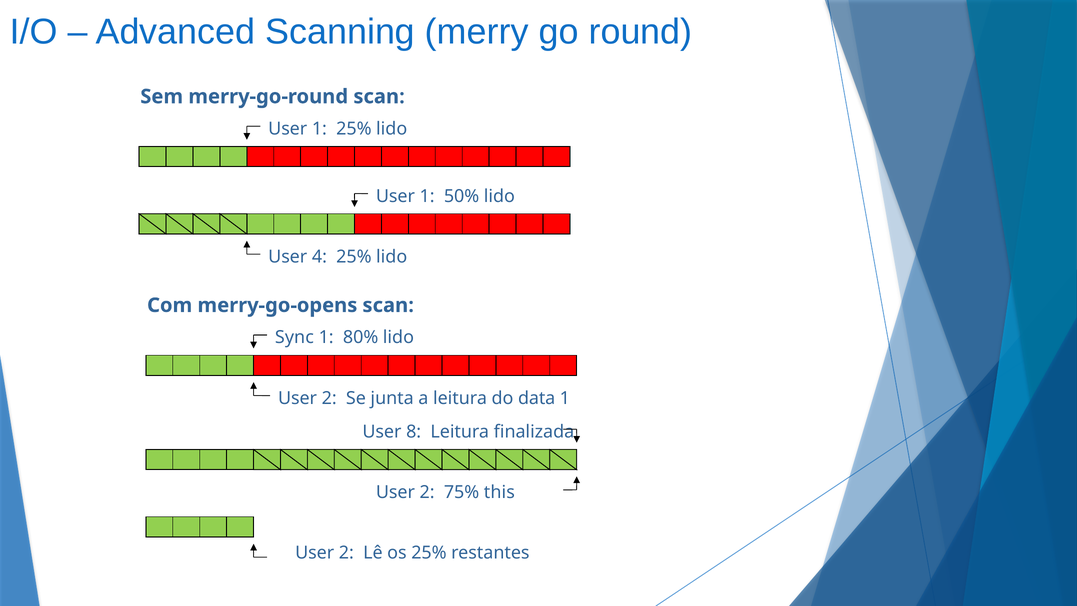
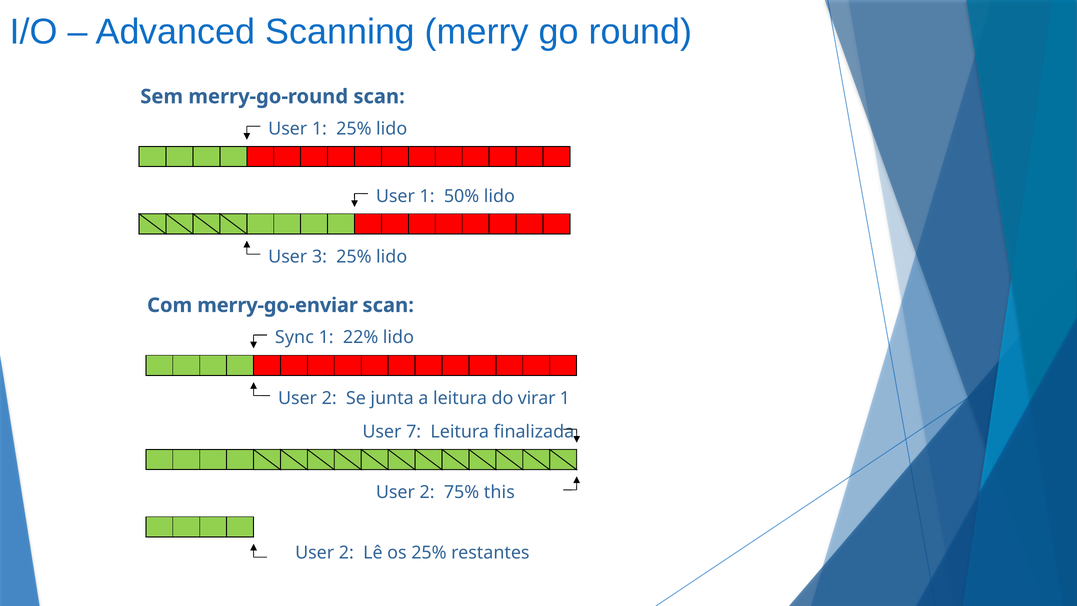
4: 4 -> 3 (319, 257)
merry-go-opens: merry-go-opens -> merry-go-enviar (278, 305)
80%: 80% -> 22% (361, 337)
data: data -> virar (537, 398)
8: 8 -> 7 (414, 432)
